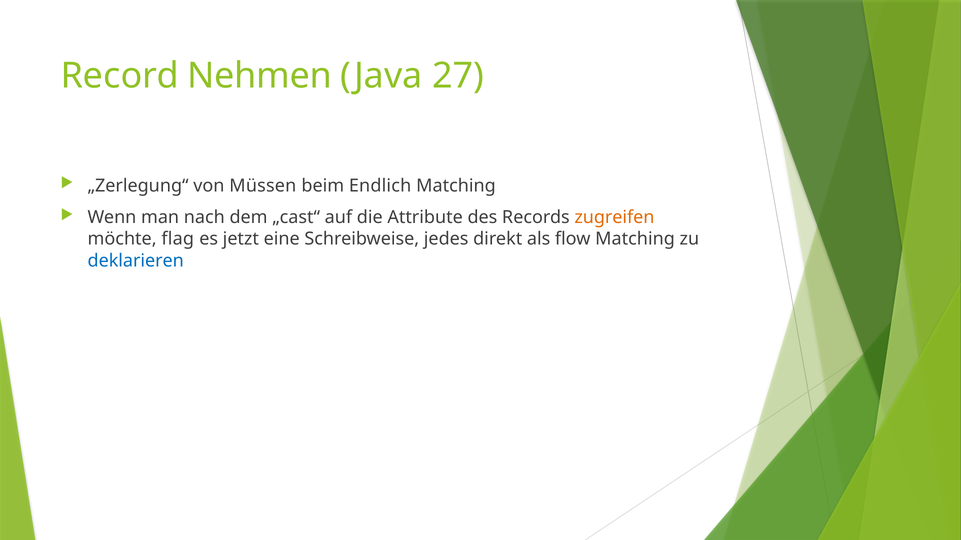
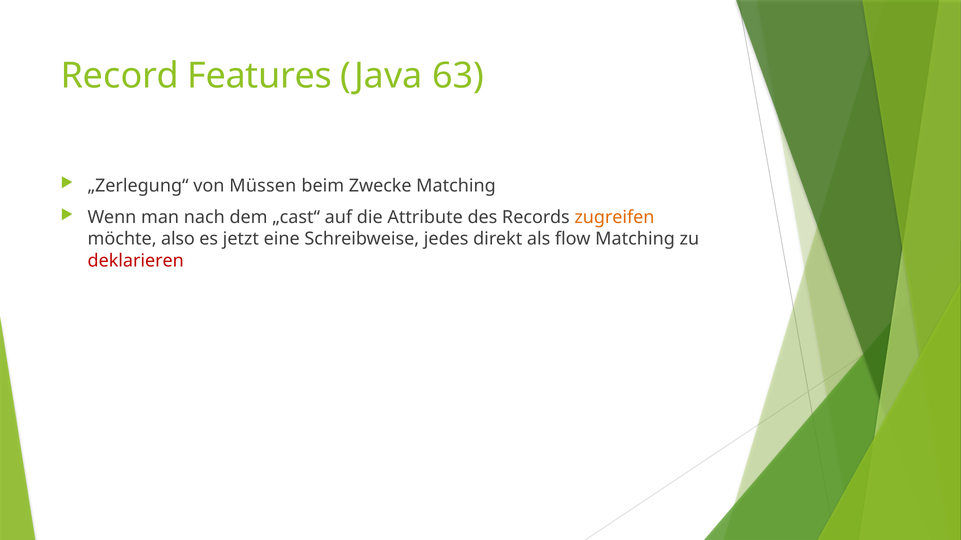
Nehmen: Nehmen -> Features (260, 76)
27: 27 -> 63 (458, 76)
Endlich: Endlich -> Zwecke (380, 186)
flag: flag -> also (178, 239)
deklarieren colour: blue -> red (136, 261)
